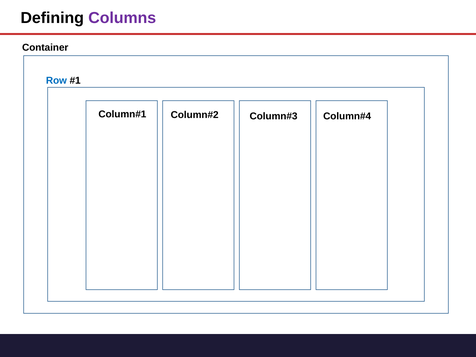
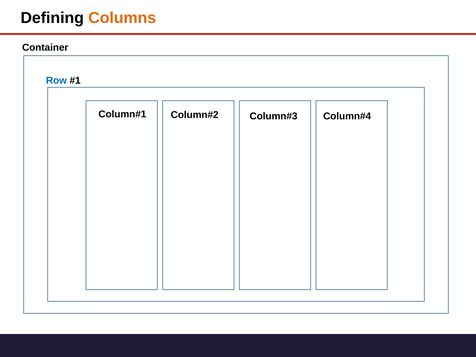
Columns colour: purple -> orange (122, 18)
